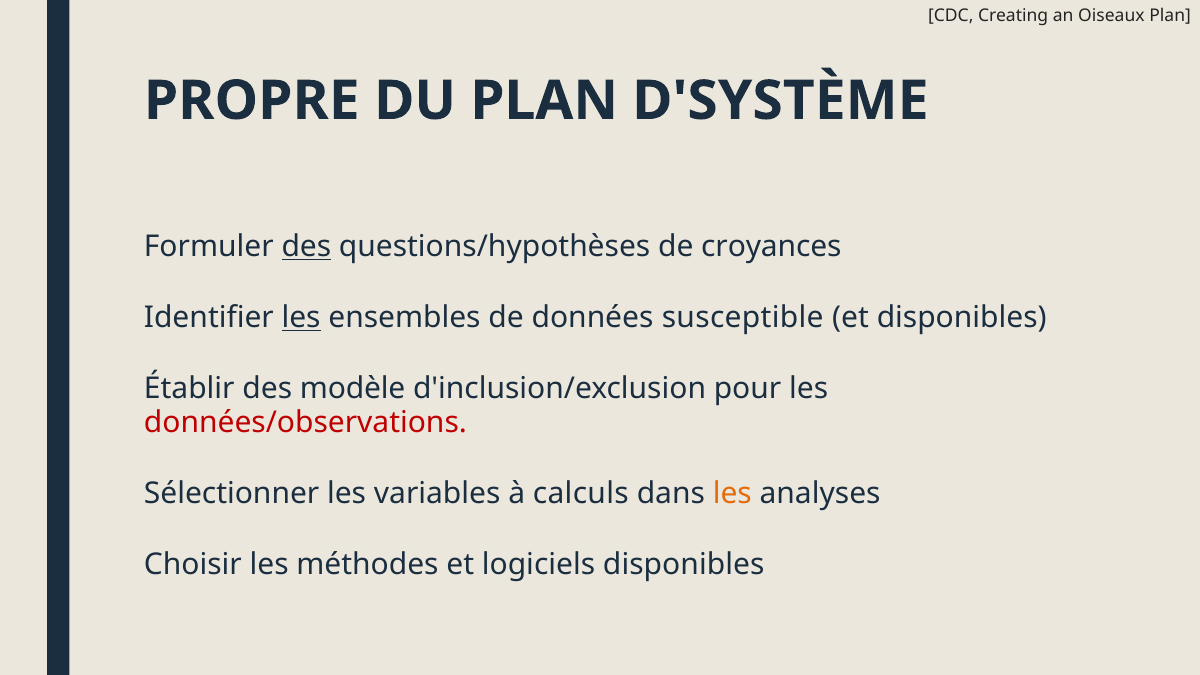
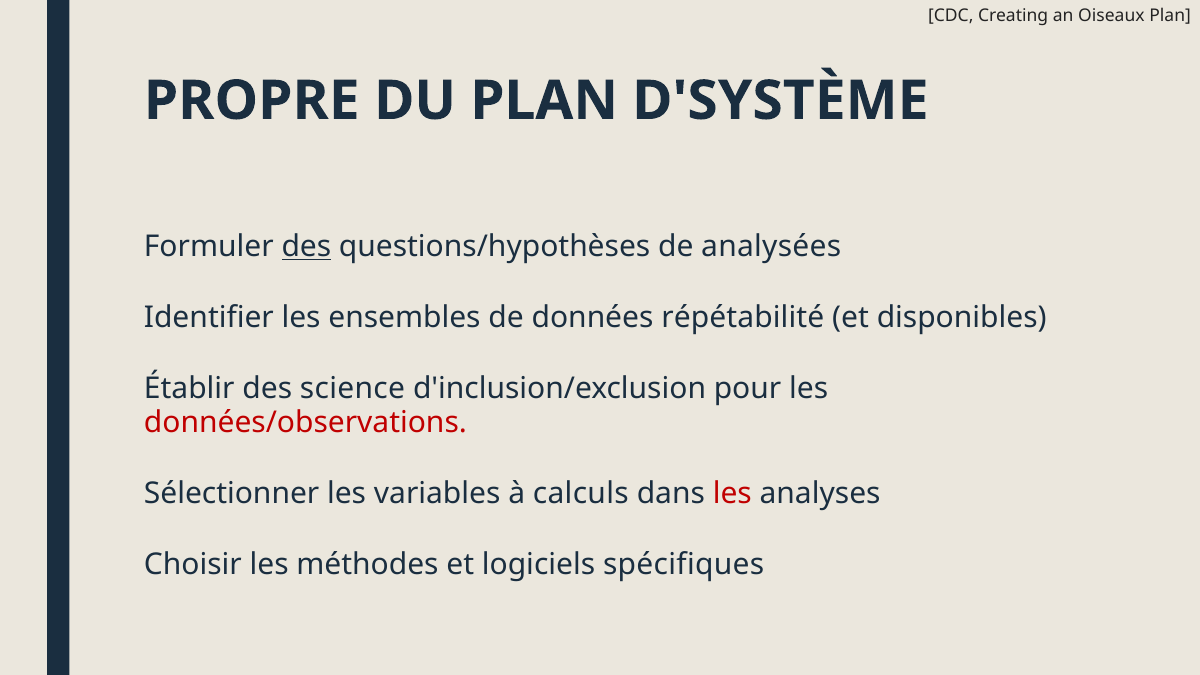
croyances: croyances -> analysées (771, 247)
les underline: present -> none (301, 318)
susceptible: susceptible -> répétabilité (743, 318)
modèle: modèle -> science (352, 388)
les colour: orange -> red (732, 493)
logiciels disponibles: disponibles -> spécifiques (684, 564)
